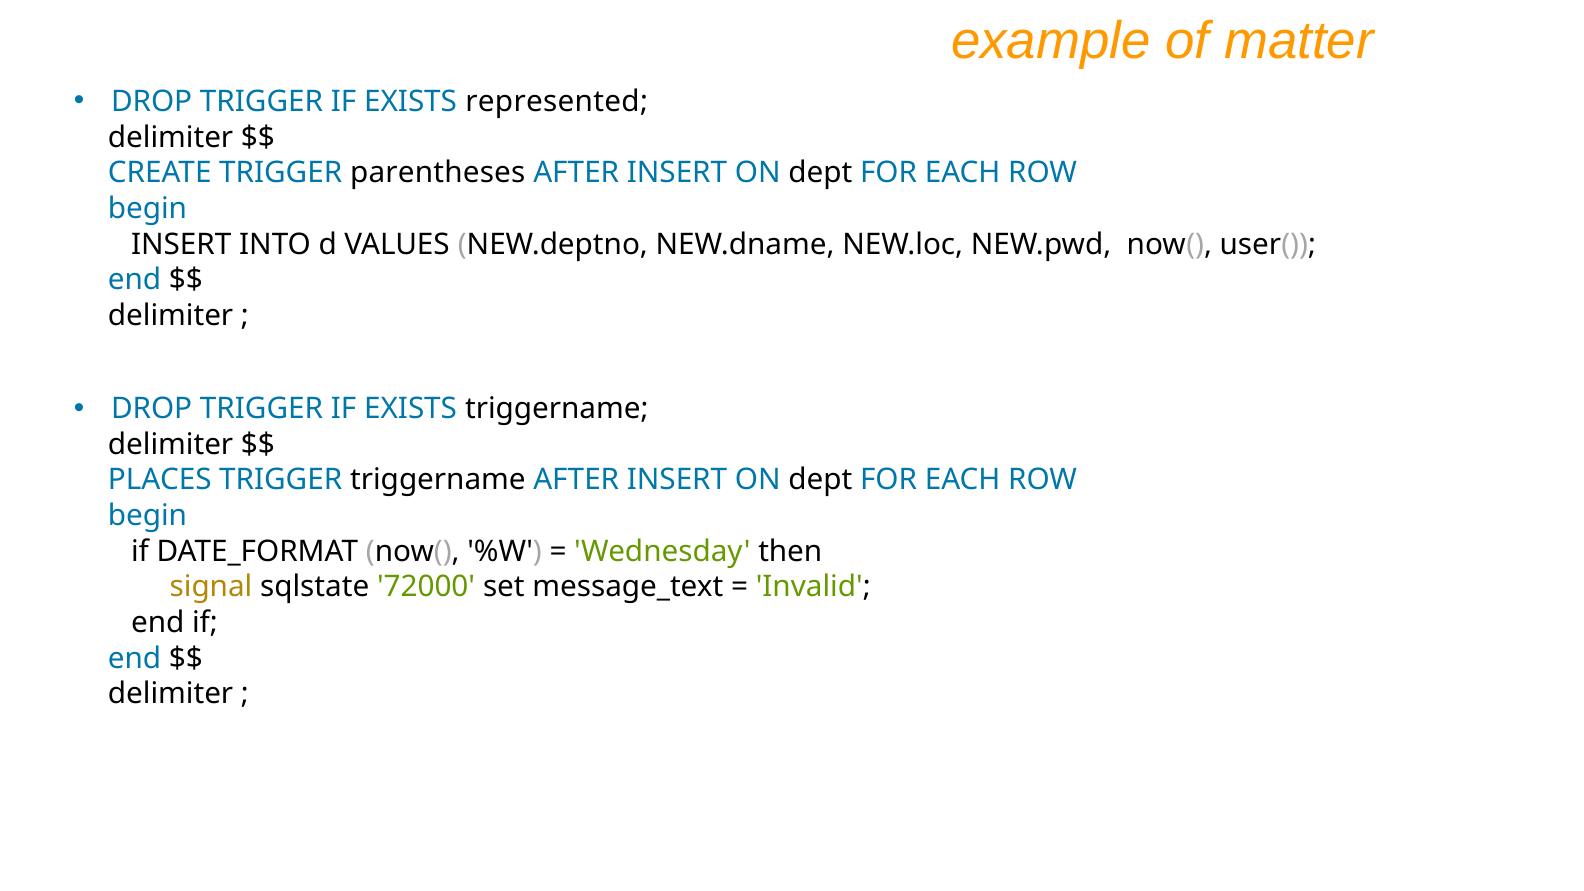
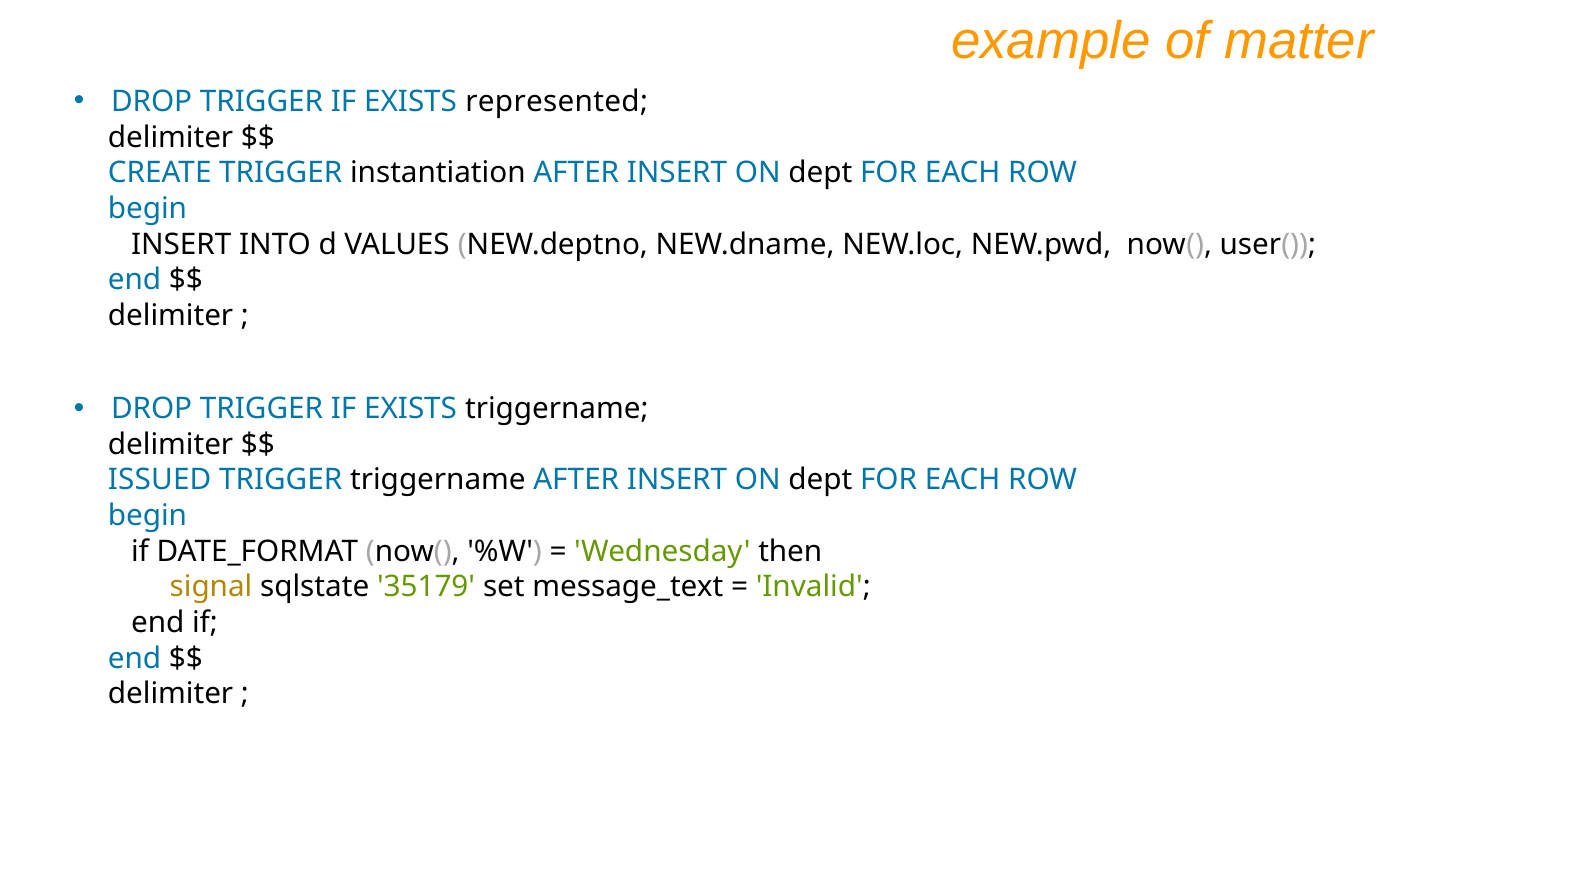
parentheses: parentheses -> instantiation (438, 173)
PLACES: PLACES -> ISSUED (160, 480)
72000: 72000 -> 35179 (426, 587)
